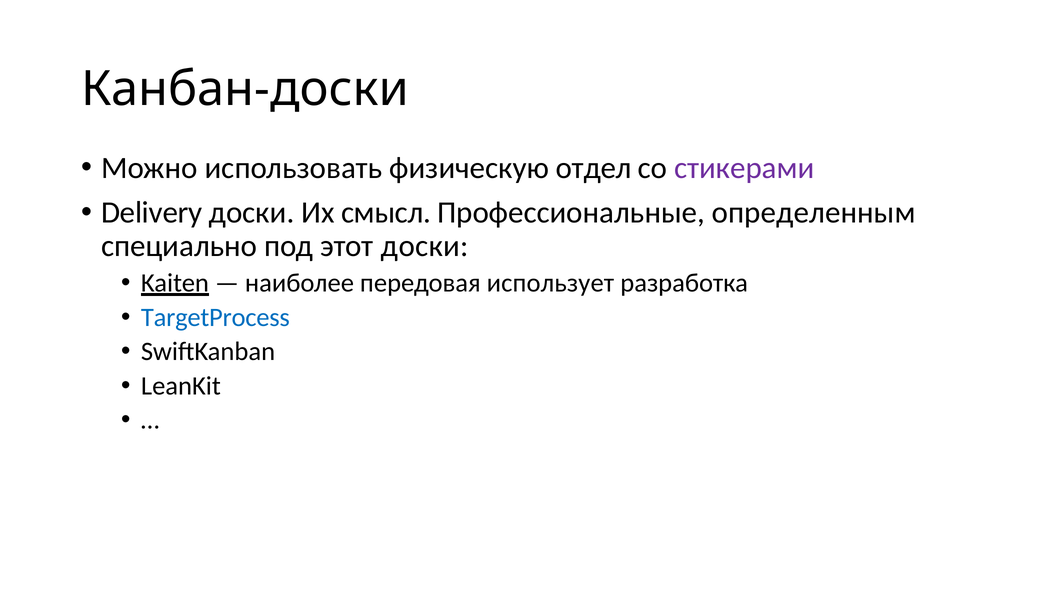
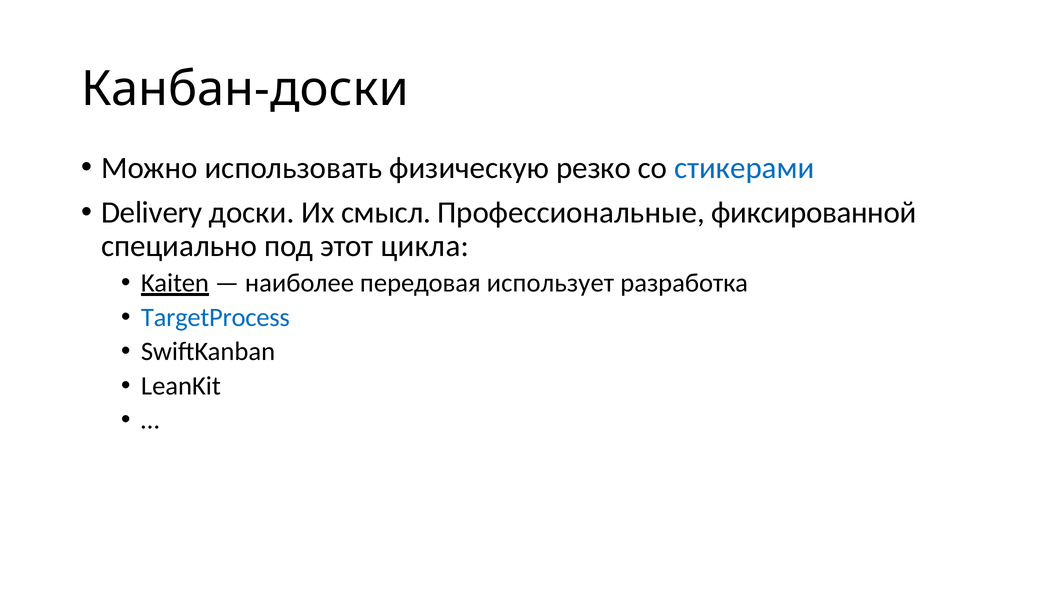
отдел: отдел -> резко (594, 168)
стикерами colour: purple -> blue (744, 168)
определенным: определенным -> фиксированной (814, 213)
этот доски: доски -> цикла (425, 246)
